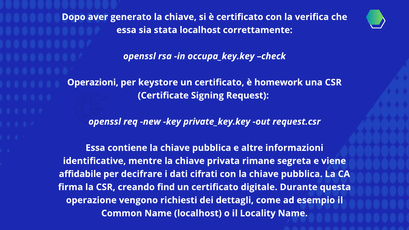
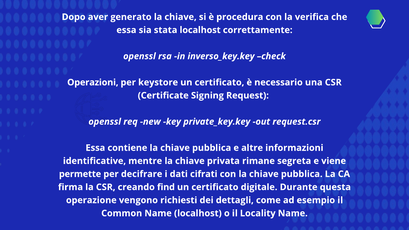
è certificato: certificato -> procedura (240, 17)
occupa_key.key: occupa_key.key -> inverso_key.key (221, 56)
homework: homework -> necessario (279, 82)
affidabile: affidabile -> permette (80, 174)
